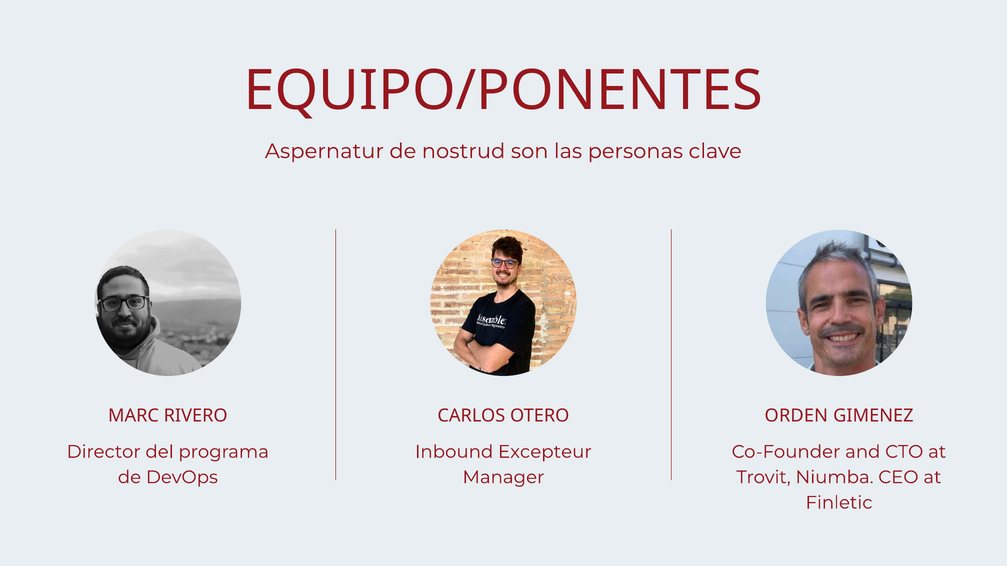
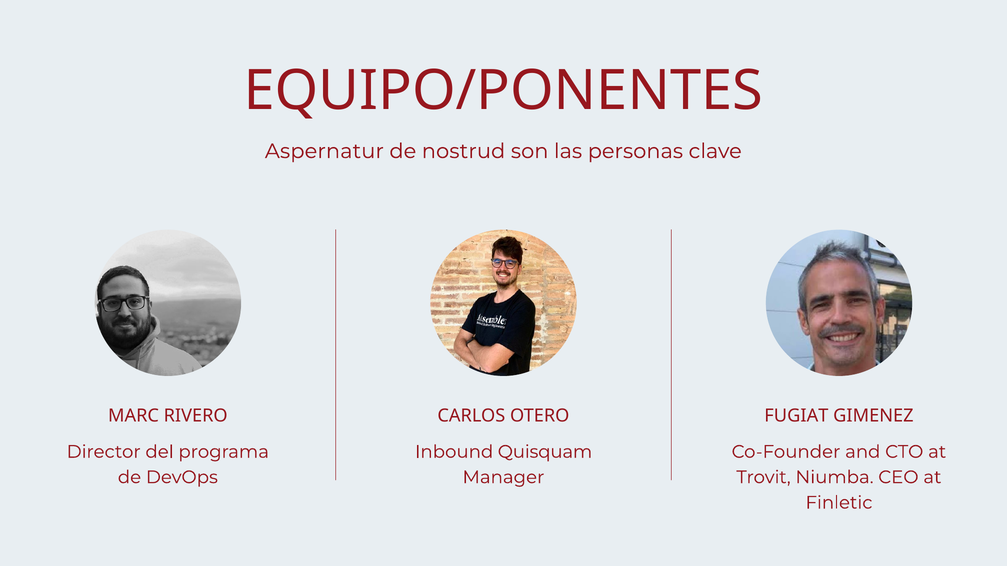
ORDEN: ORDEN -> FUGIAT (796, 416)
Excepteur: Excepteur -> Quisquam (545, 452)
